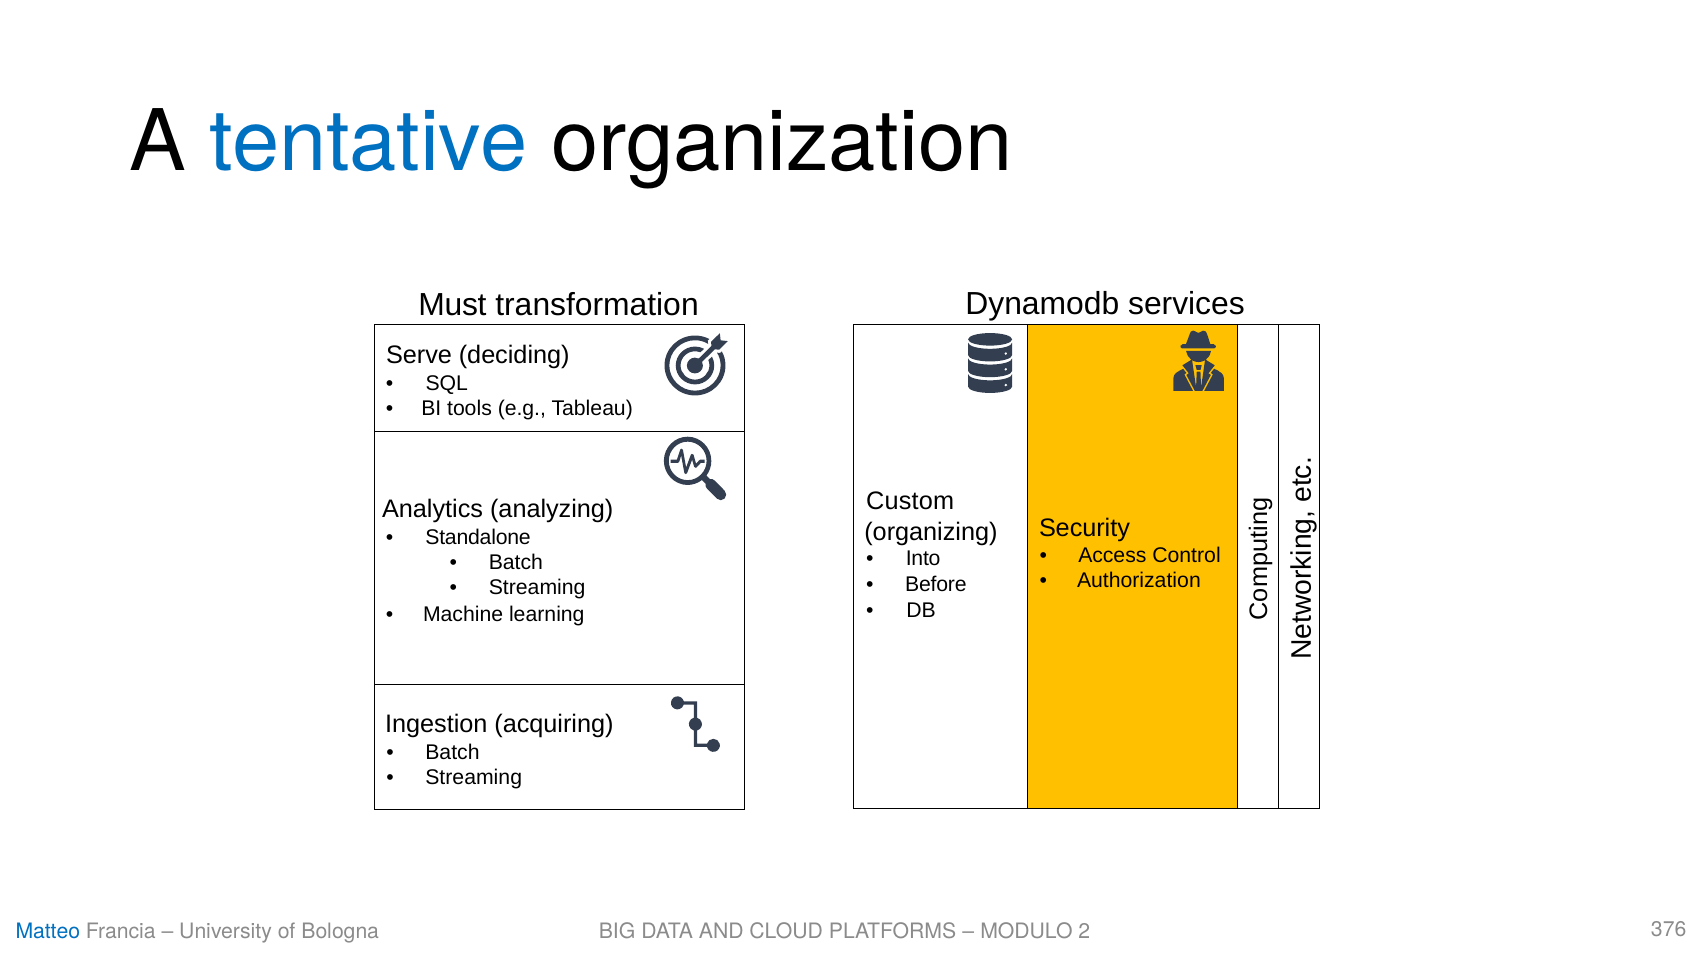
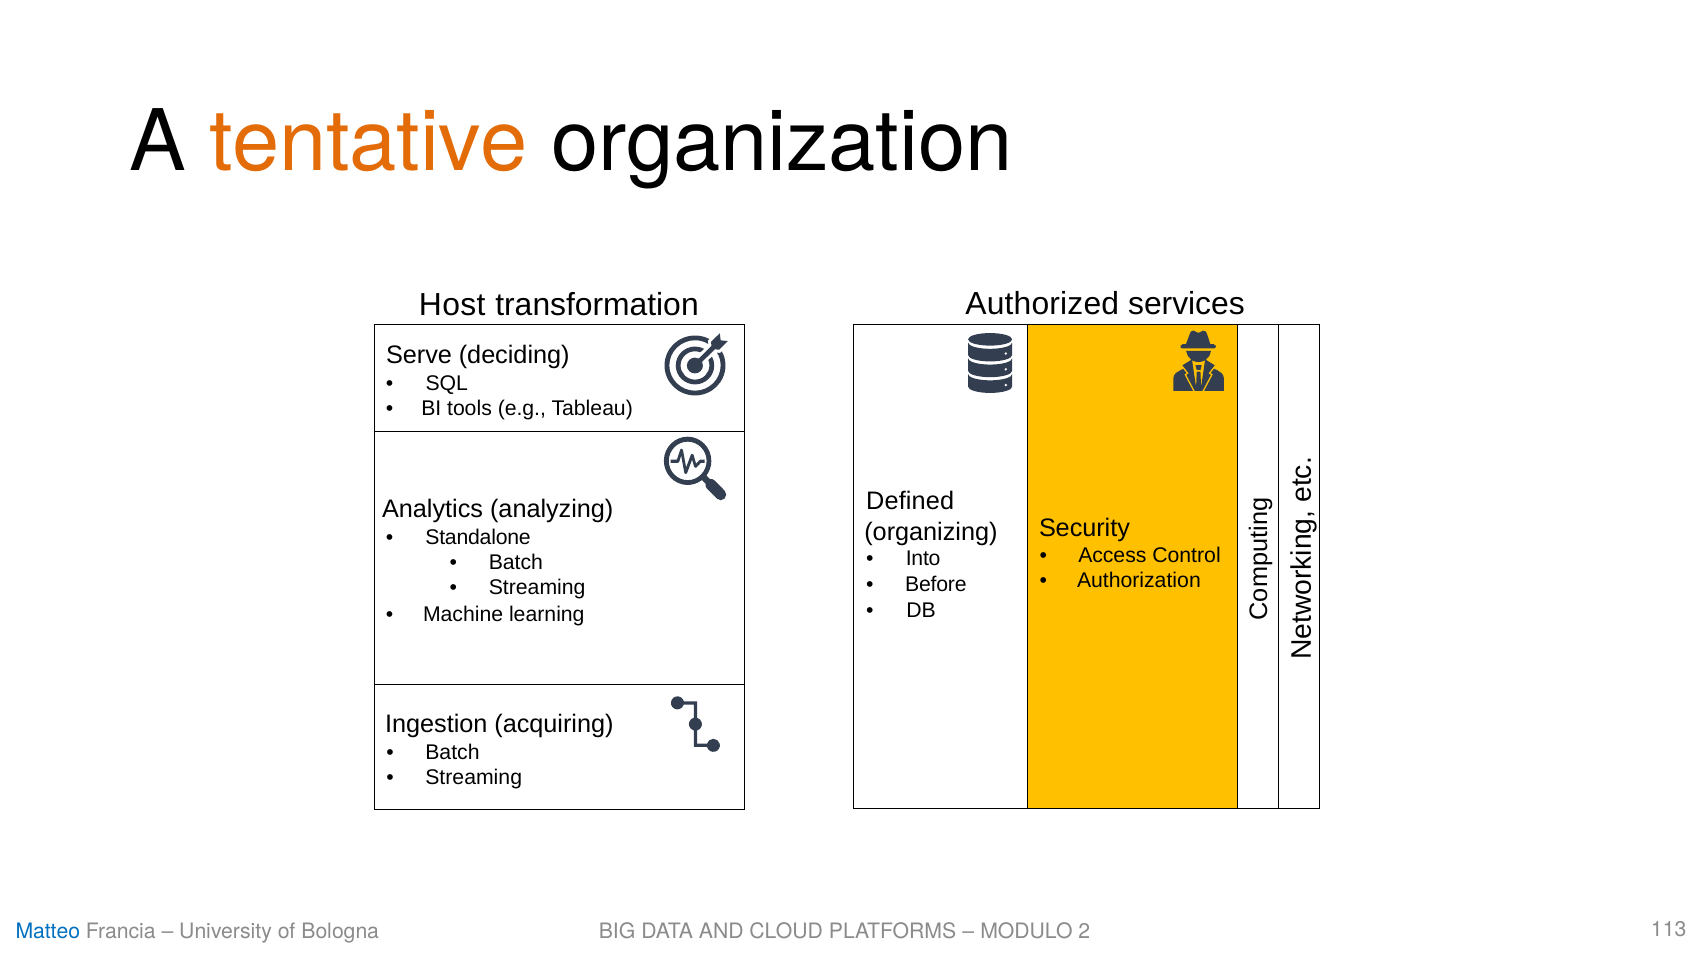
tentative colour: blue -> orange (369, 143)
Dynamodb: Dynamodb -> Authorized (1042, 304)
Must: Must -> Host (452, 305)
Custom: Custom -> Defined (910, 501)
376: 376 -> 113 (1669, 929)
